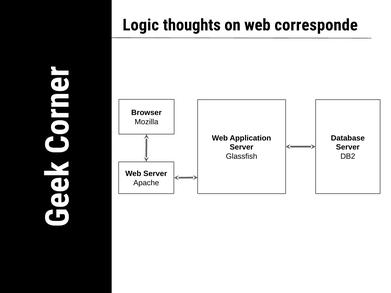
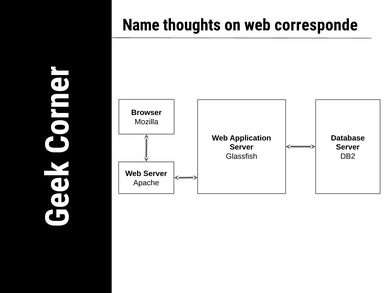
Logic: Logic -> Name (141, 25)
